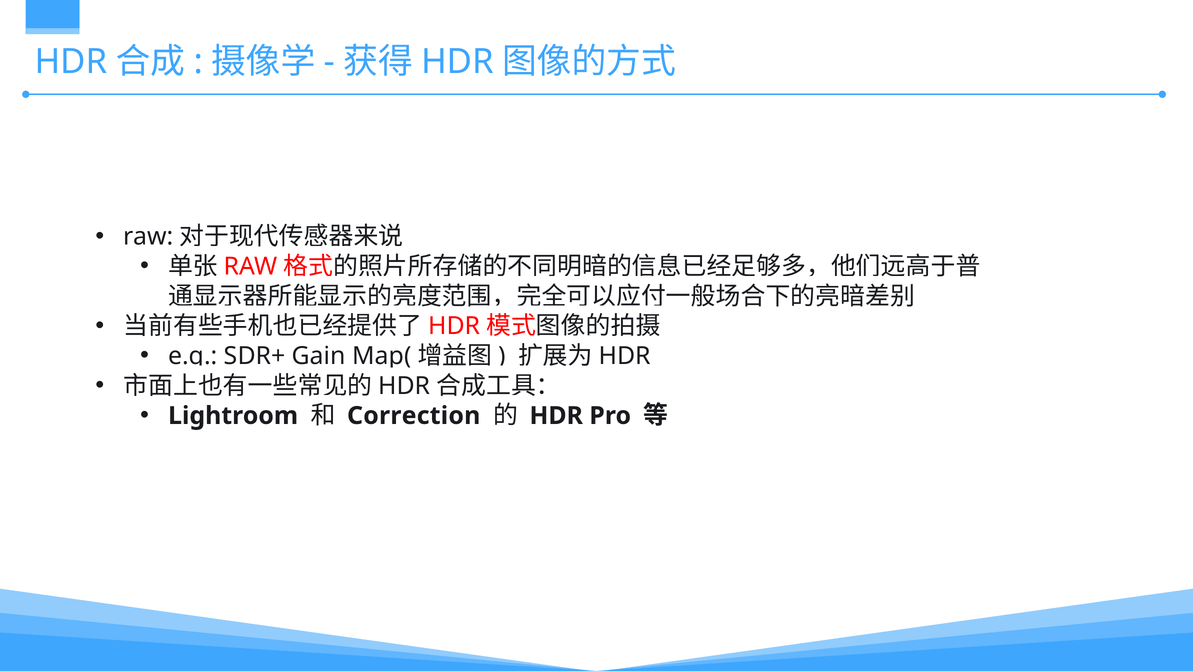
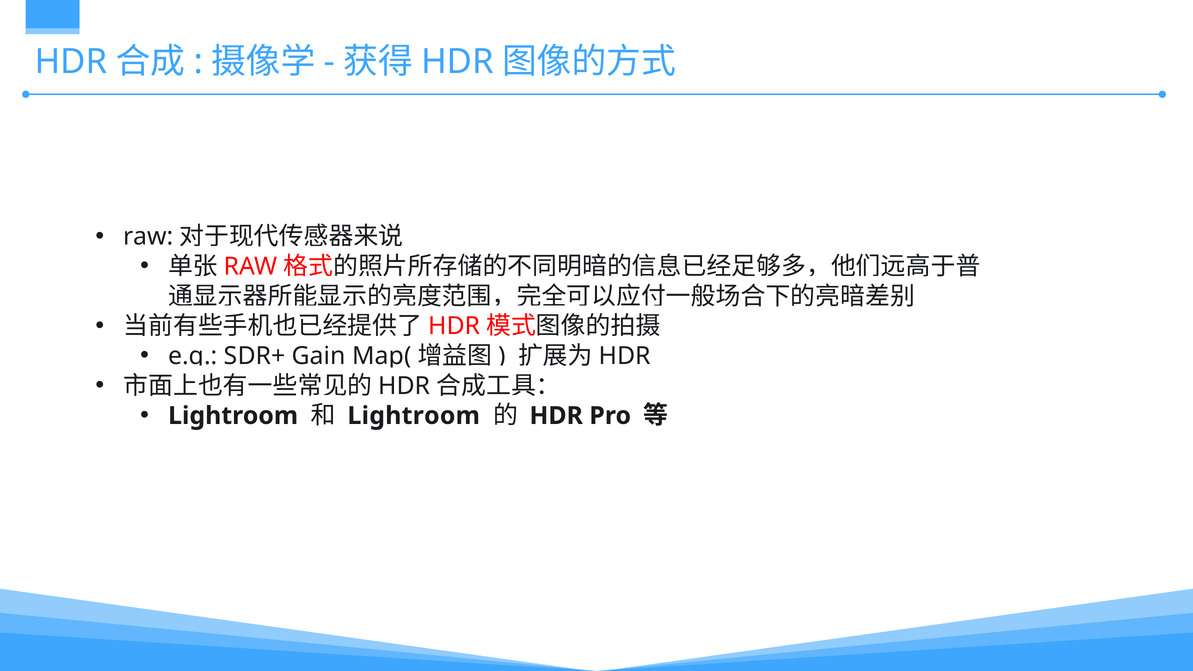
Correction: Correction -> Lightroom (414, 416)
